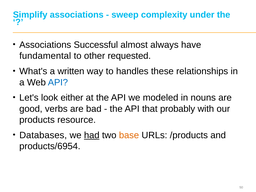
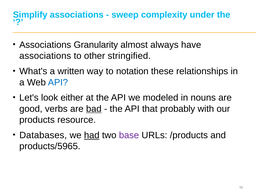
Successful: Successful -> Granularity (96, 45)
fundamental: fundamental -> associations (45, 56)
requested: requested -> stringified (129, 56)
handles: handles -> notation (132, 71)
bad underline: none -> present (94, 109)
base colour: orange -> purple (129, 135)
products/6954: products/6954 -> products/5965 (50, 146)
